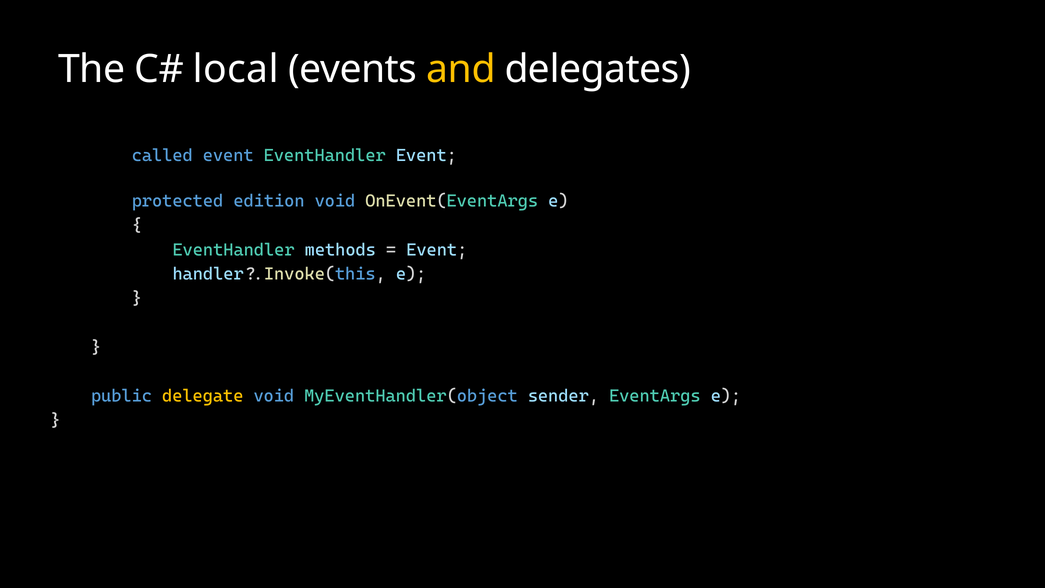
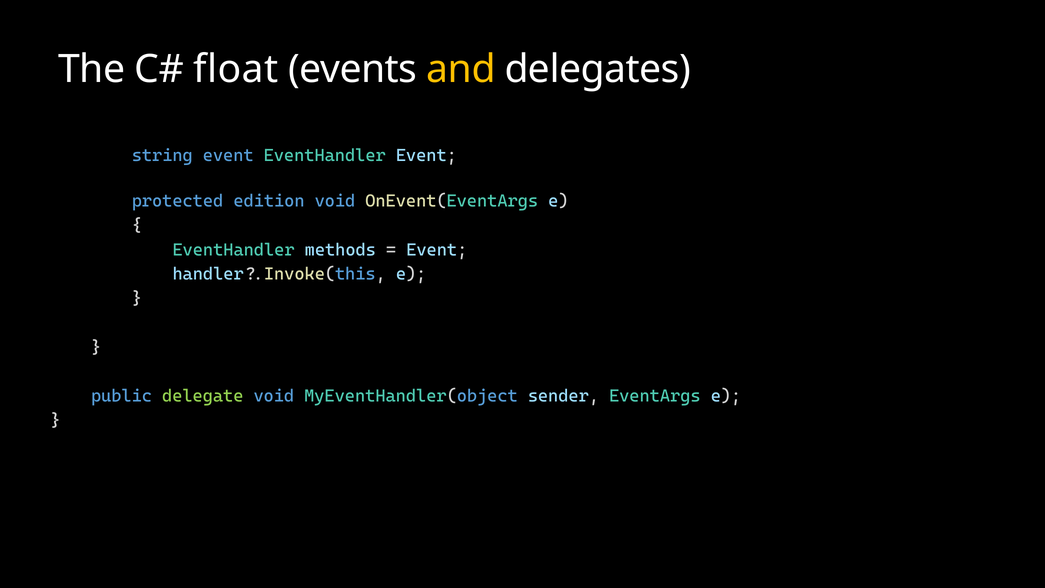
local: local -> float (236, 69)
called: called -> string (162, 156)
delegate colour: yellow -> light green (203, 396)
